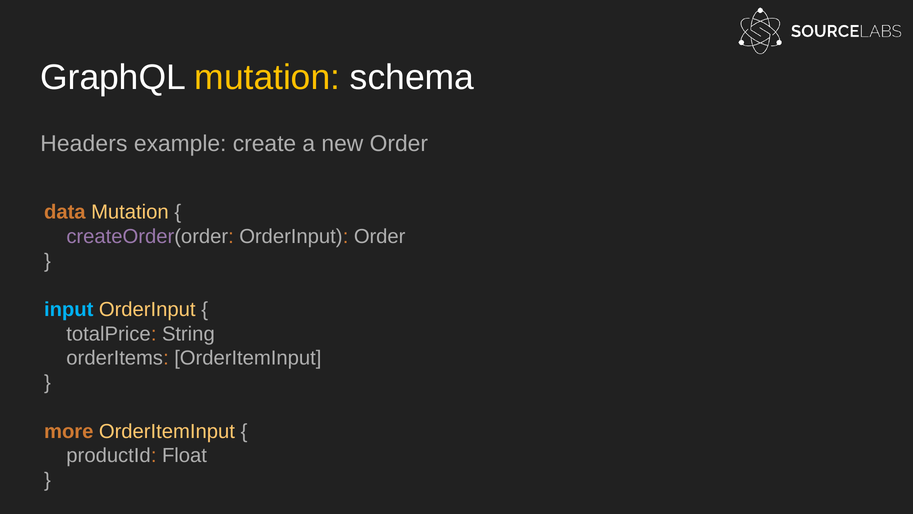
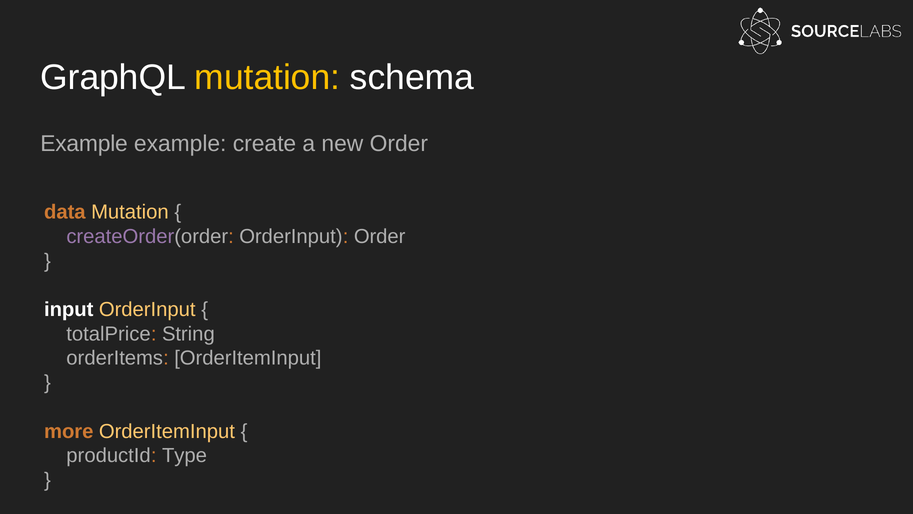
Headers: Headers -> Example (84, 144)
input colour: light blue -> white (69, 309)
Float: Float -> Type (184, 455)
